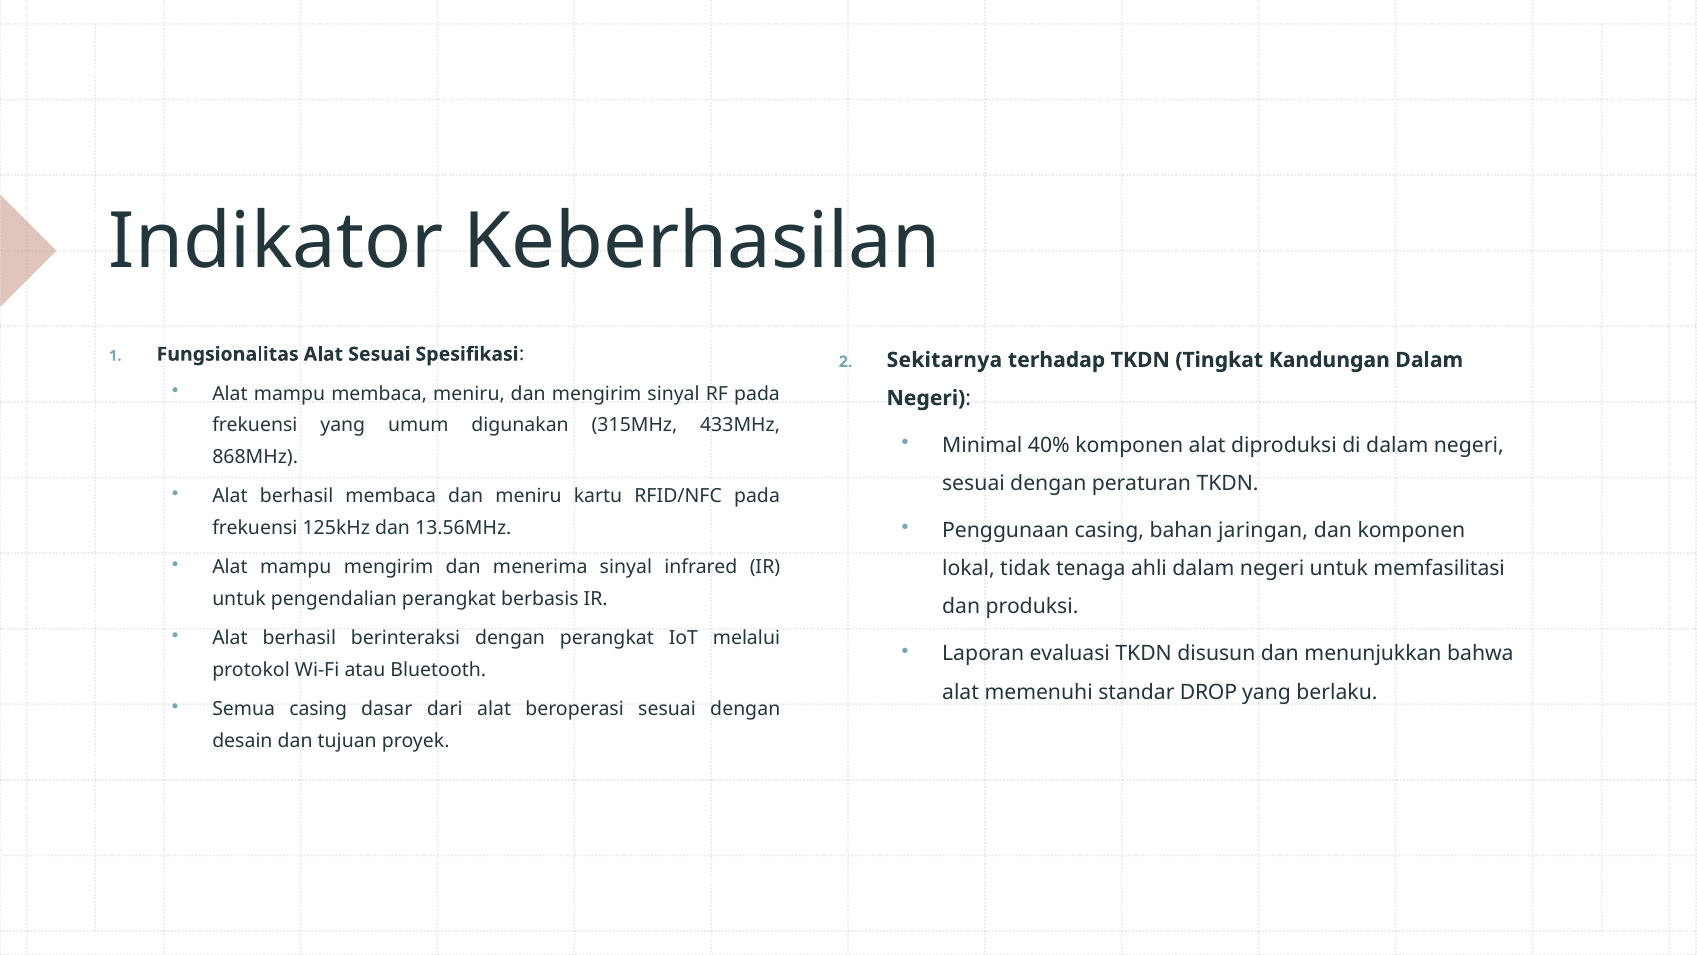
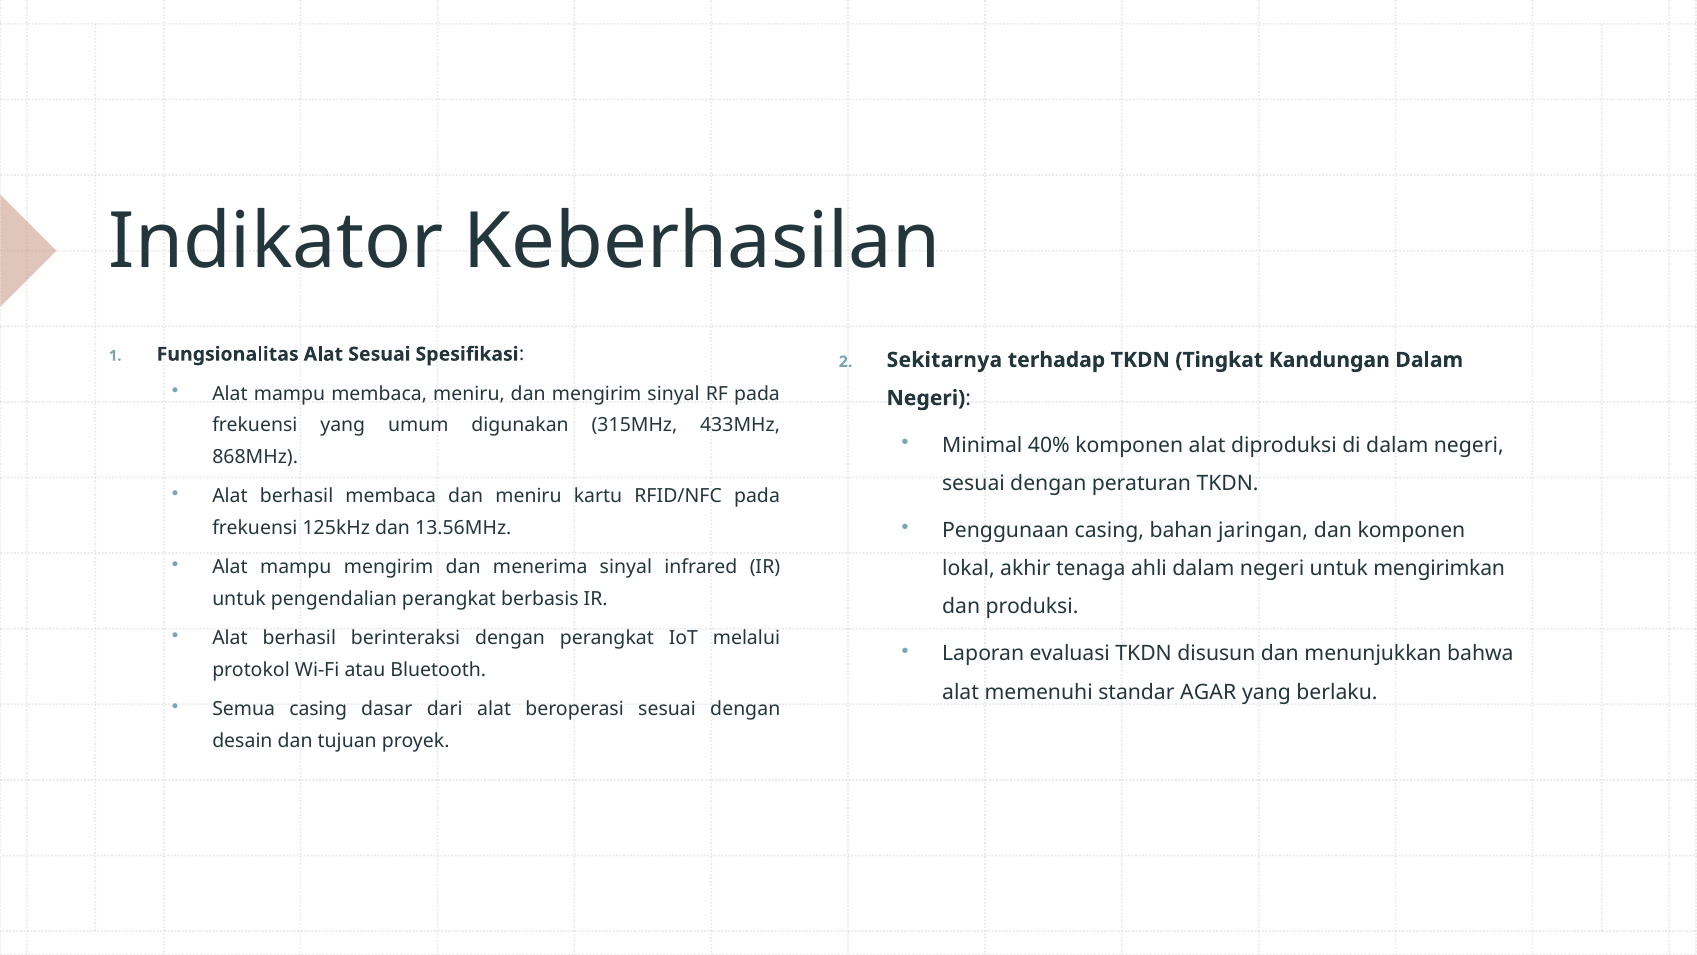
tidak: tidak -> akhir (1025, 568)
memfasilitasi: memfasilitasi -> mengirimkan (1439, 568)
DROP: DROP -> AGAR (1208, 692)
